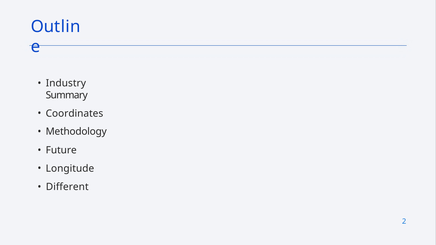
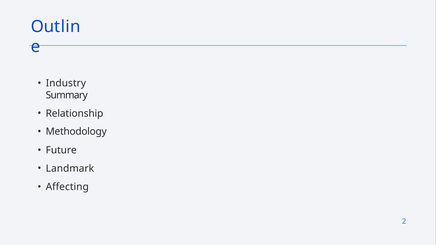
Coordinates: Coordinates -> Relationship (75, 114)
Longitude: Longitude -> Landmark (70, 169)
Different: Different -> Affecting (67, 187)
